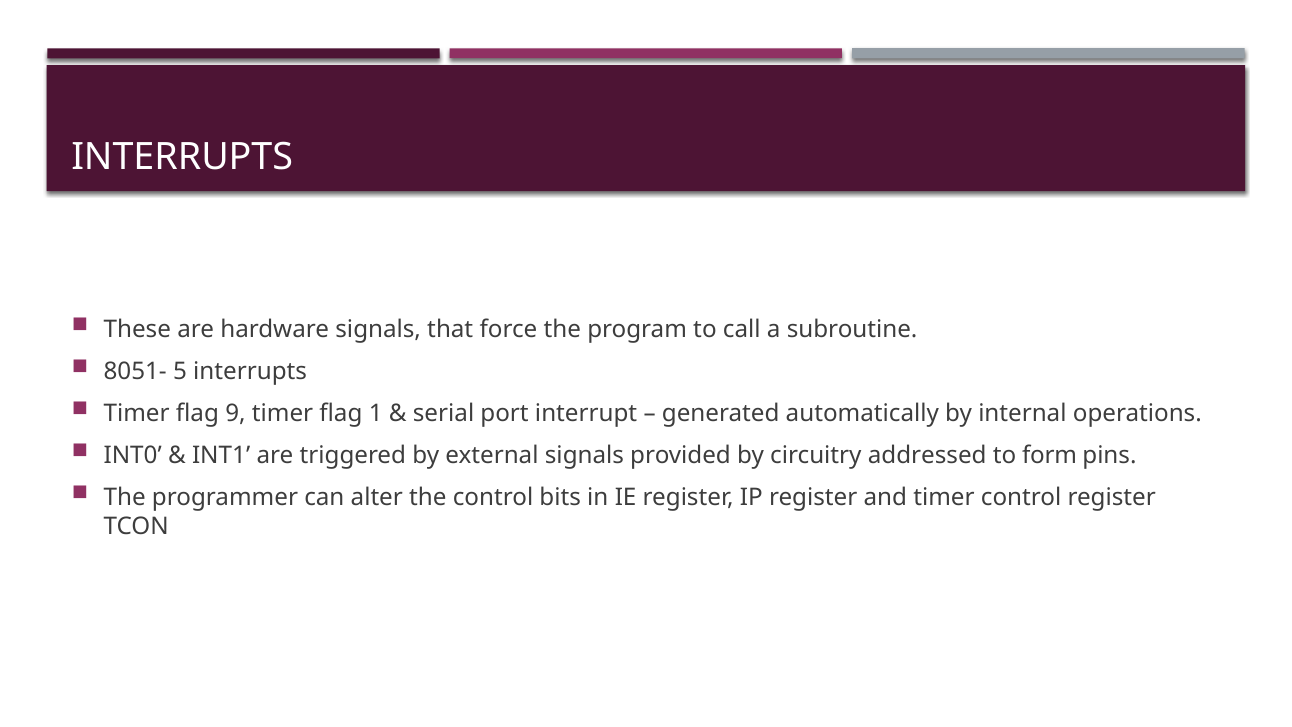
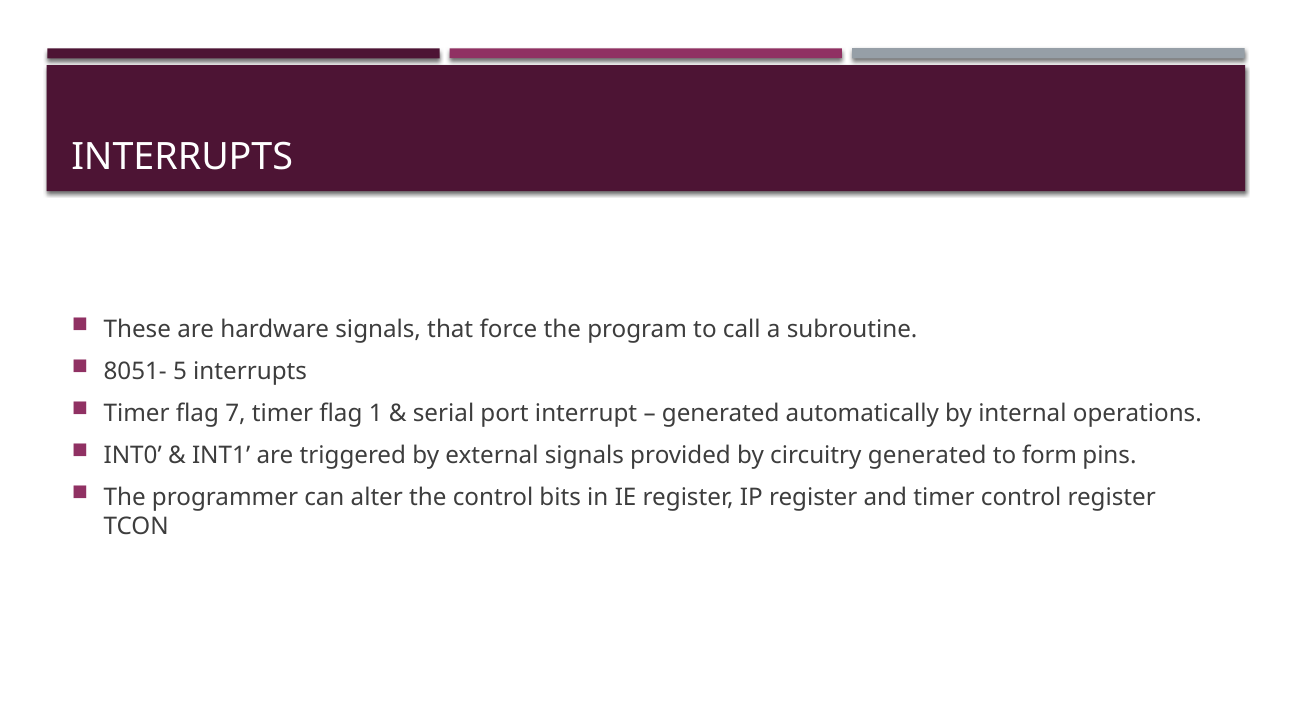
9: 9 -> 7 (235, 413)
circuitry addressed: addressed -> generated (927, 455)
